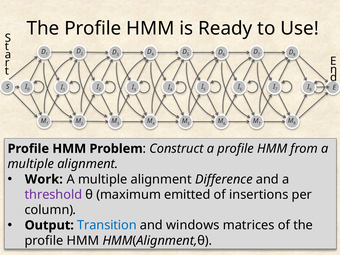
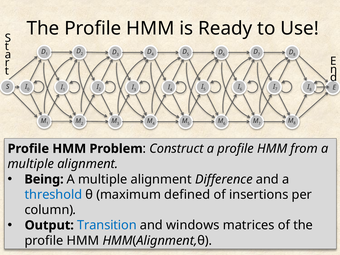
Work: Work -> Being (44, 179)
threshold colour: purple -> blue (53, 195)
emitted: emitted -> defined (187, 195)
